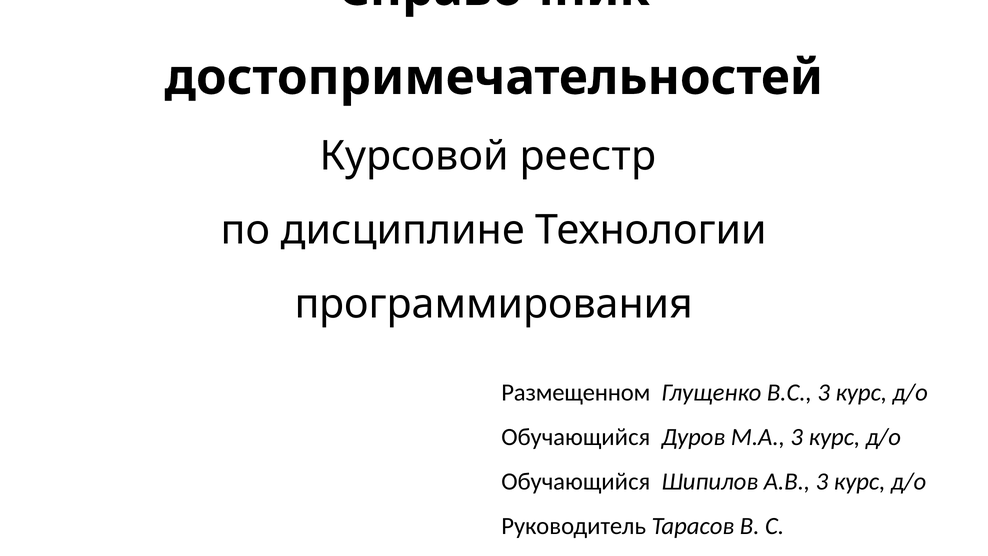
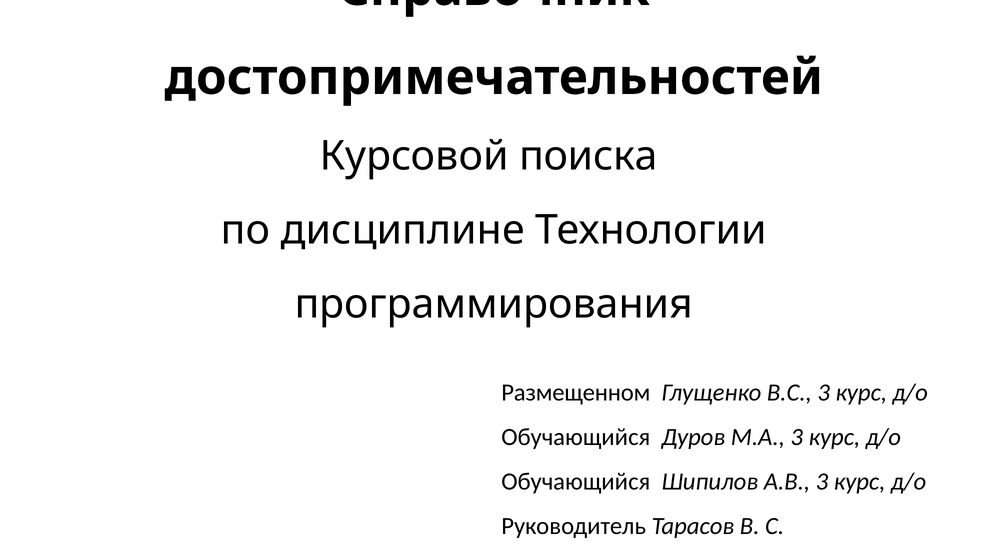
реестр: реестр -> поиска (588, 156)
